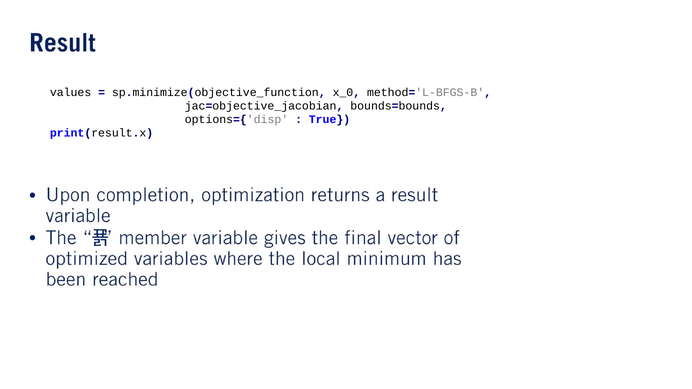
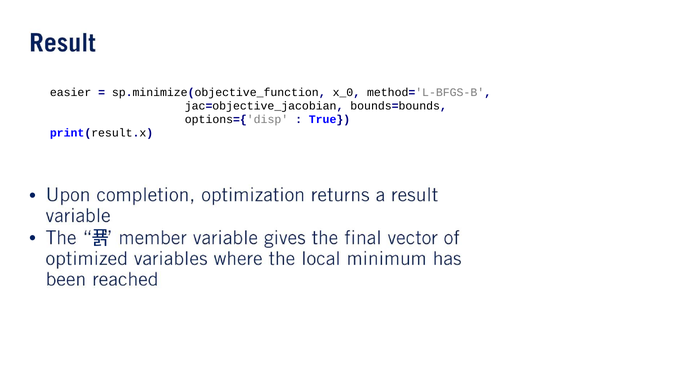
values: values -> easier (71, 93)
